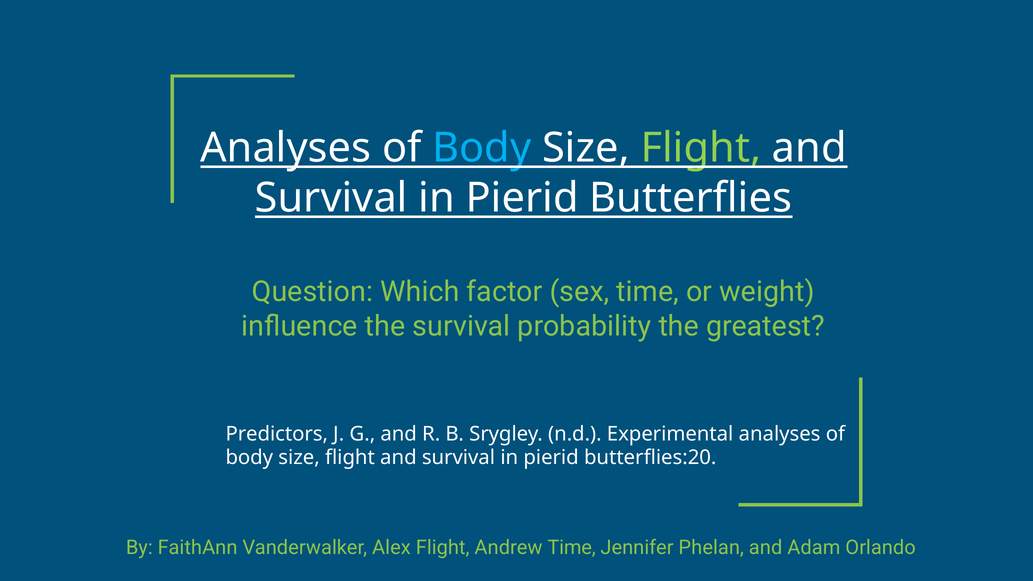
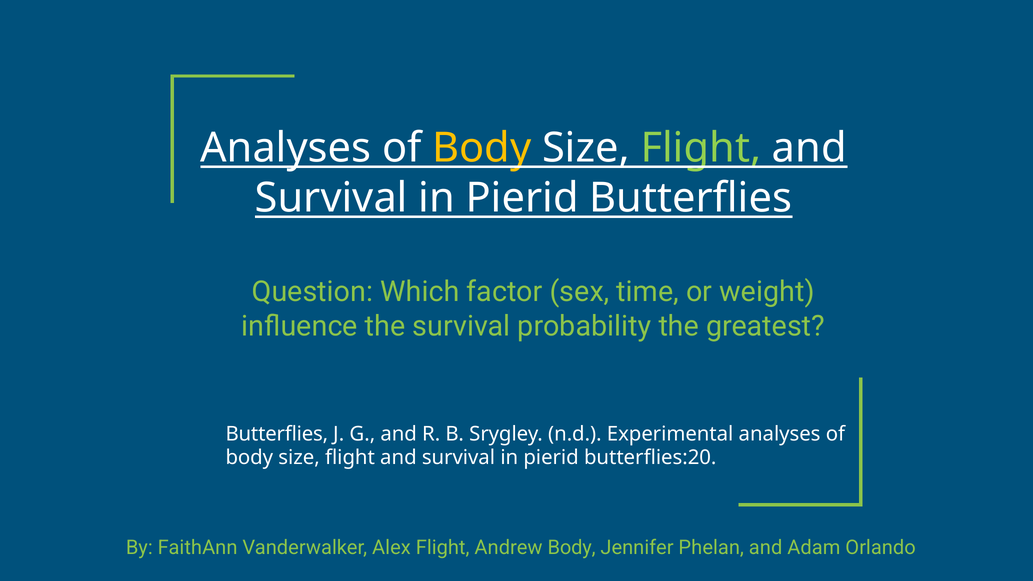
Body colour: light blue -> yellow (482, 148)
Predictors: Predictors -> Butterflies (277, 434)
Andrew Time: Time -> Body (572, 548)
